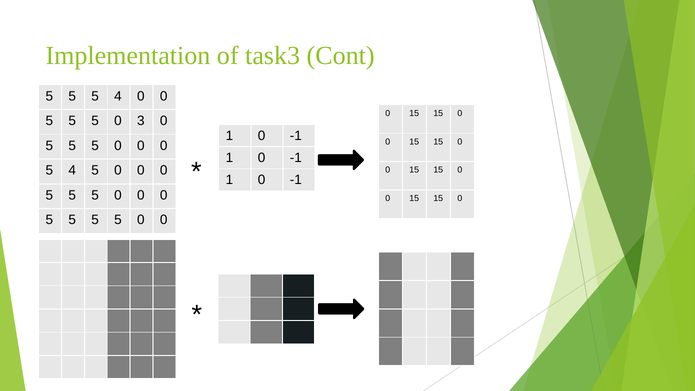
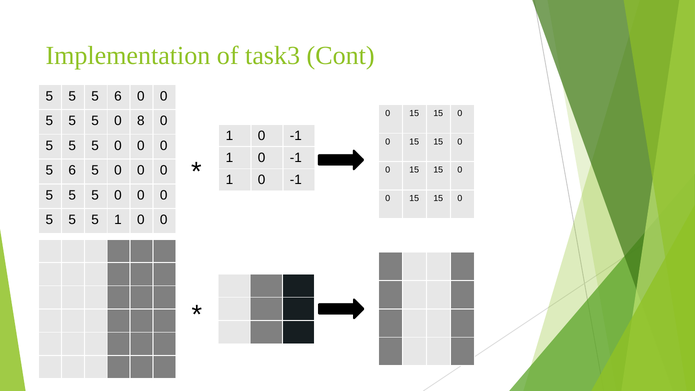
5 5 4: 4 -> 6 (118, 96)
3: 3 -> 8 (141, 121)
4: 4 -> 6 (72, 170)
5 5 5 5: 5 -> 1 (118, 220)
